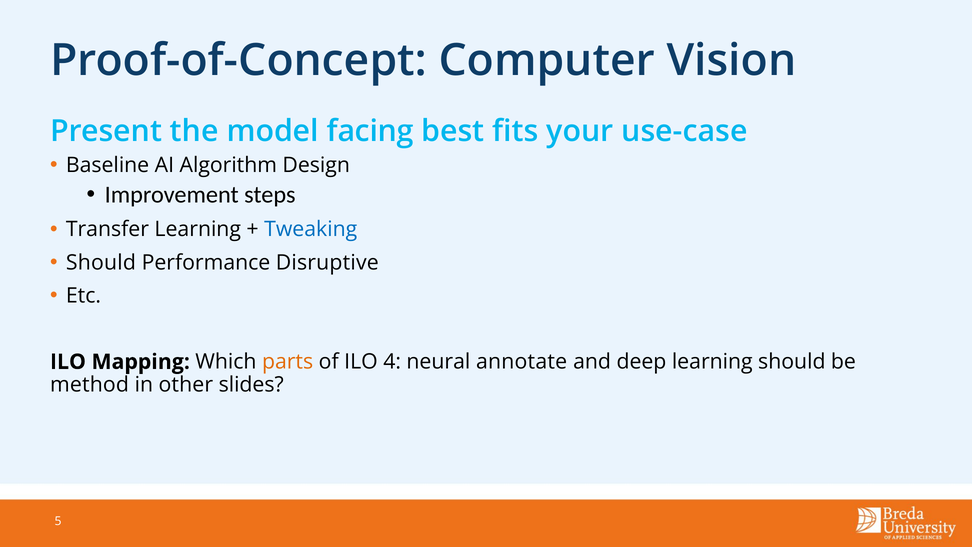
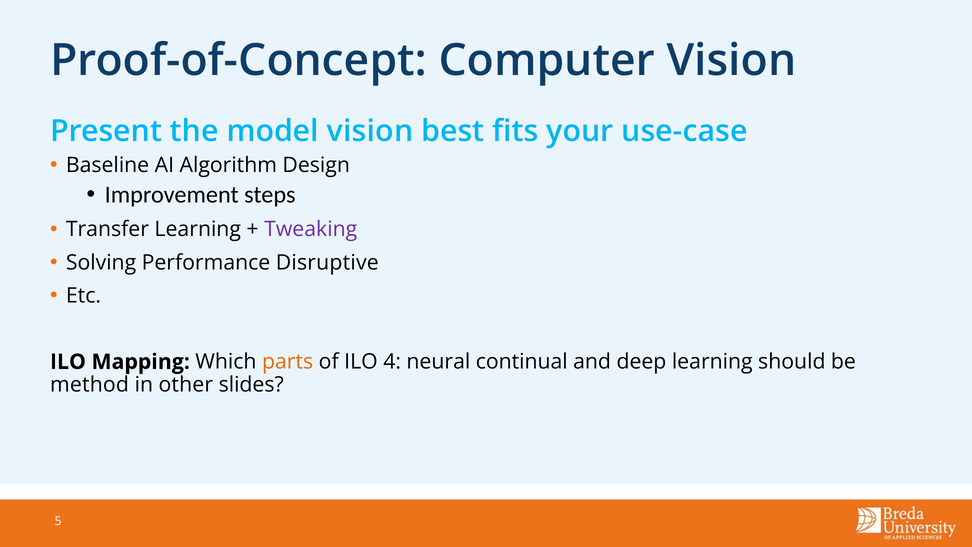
model facing: facing -> vision (370, 131)
Tweaking colour: blue -> purple (311, 229)
Should: Should -> Solving (101, 262)
annotate: annotate -> continual (522, 362)
